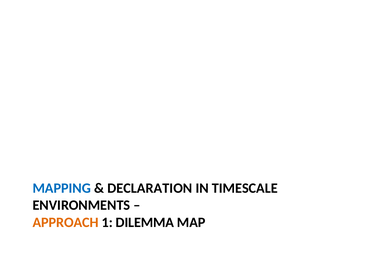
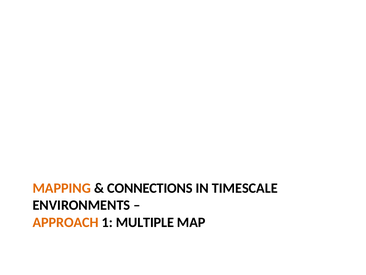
MAPPING colour: blue -> orange (62, 188)
DECLARATION: DECLARATION -> CONNECTIONS (150, 188)
DILEMMA: DILEMMA -> MULTIPLE (145, 222)
